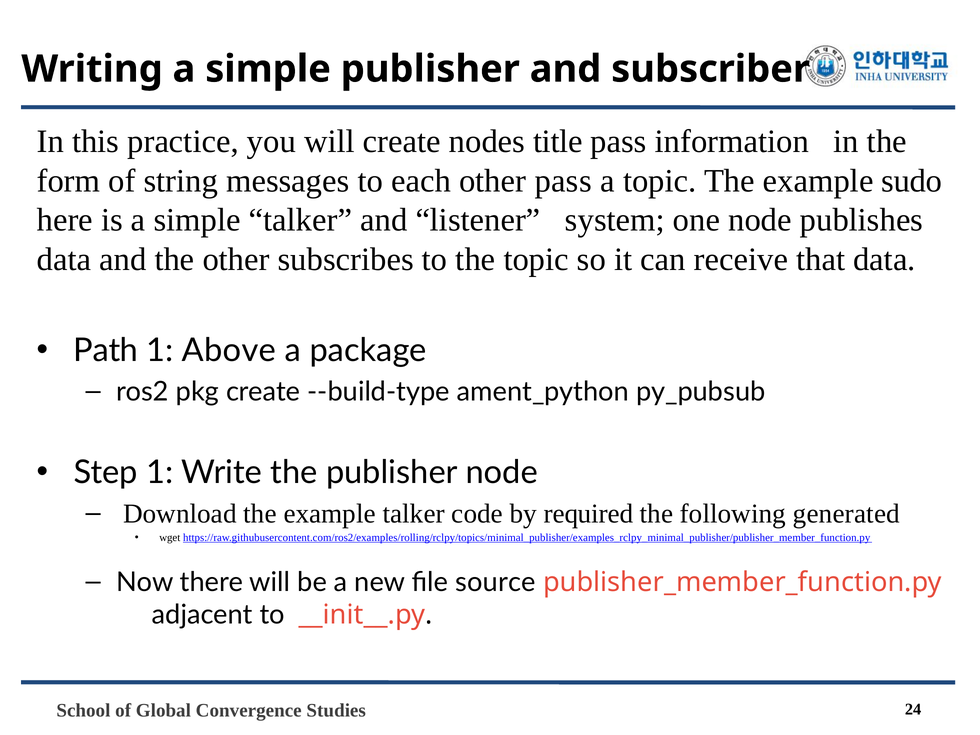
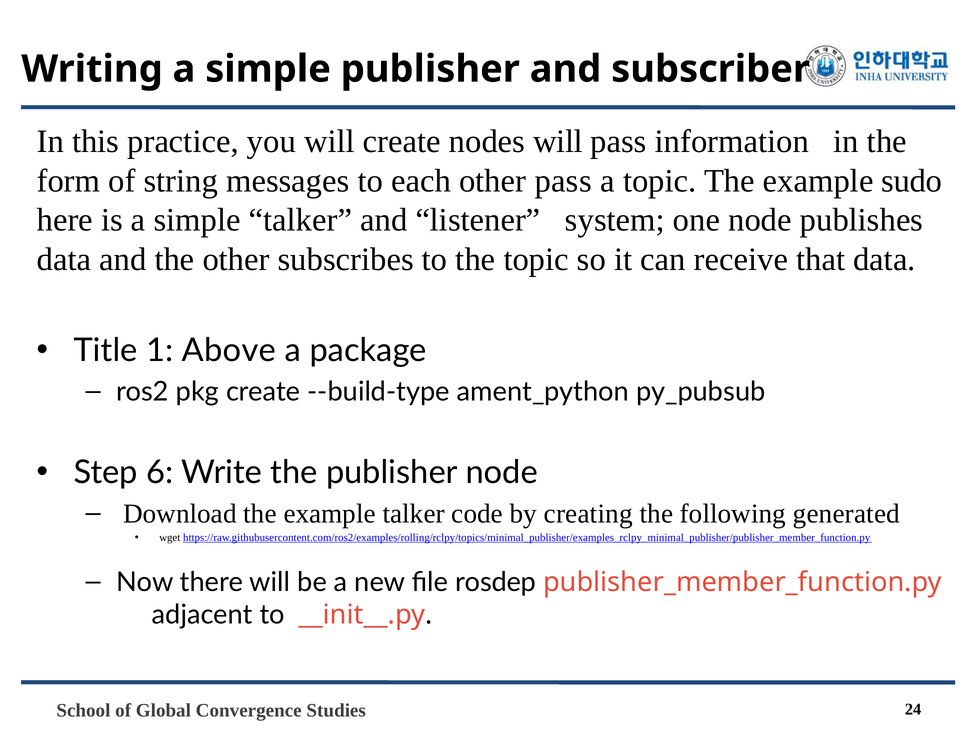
nodes title: title -> will (558, 142)
Path: Path -> Title (106, 351)
Step 1: 1 -> 6 (160, 473)
required: required -> creating (588, 514)
source: source -> rosdep (496, 582)
